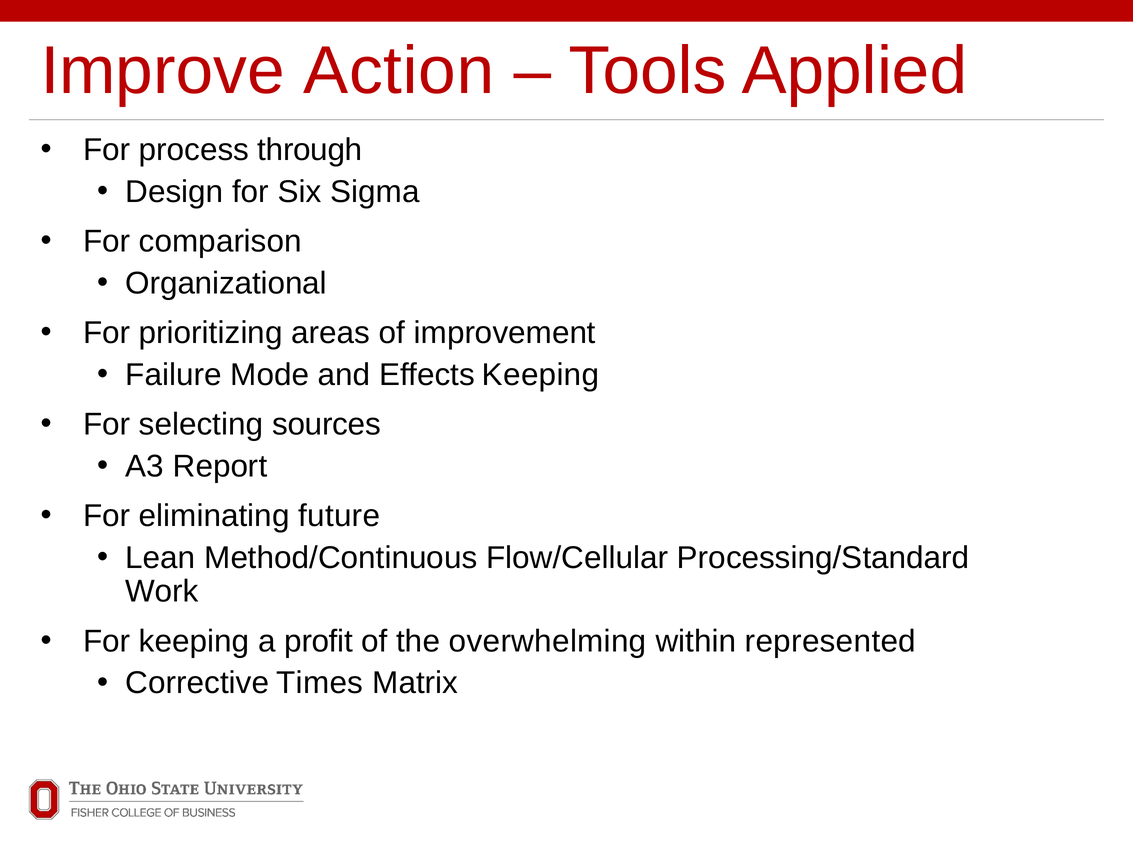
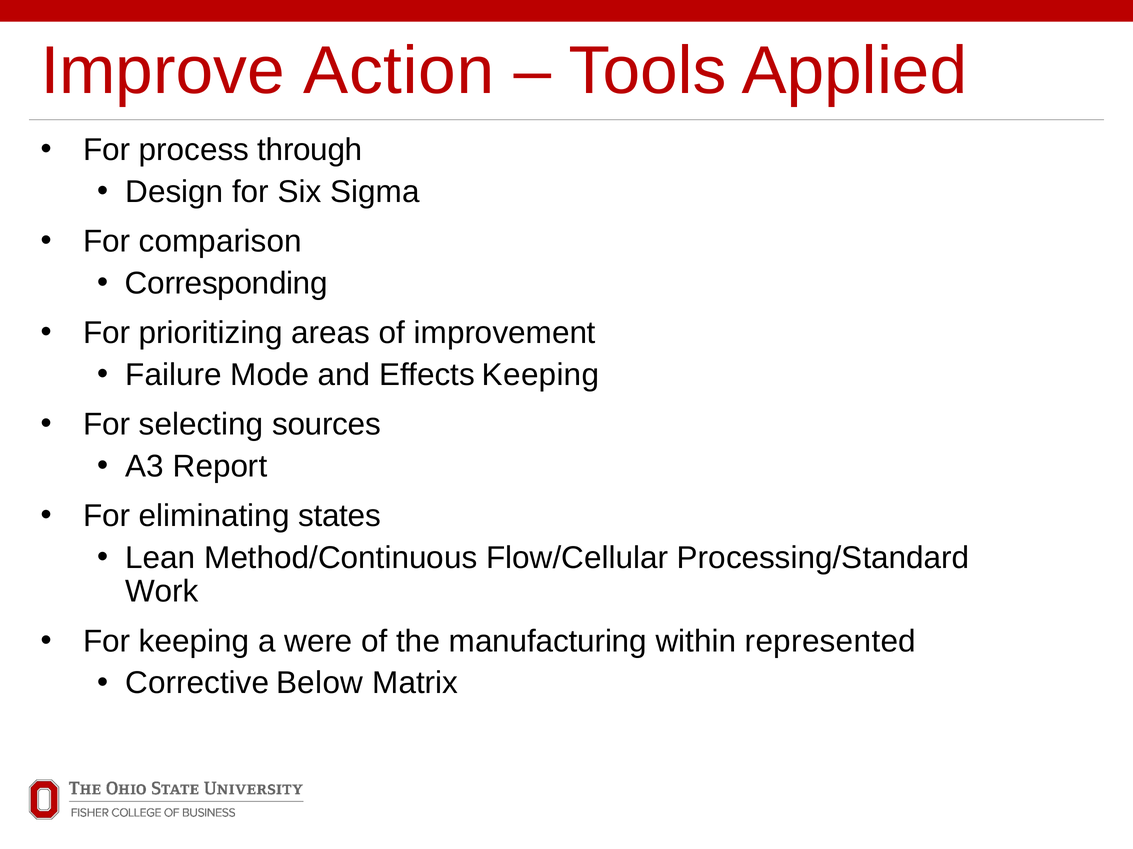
Organizational: Organizational -> Corresponding (226, 283)
future: future -> states (340, 516)
profit: profit -> were (318, 642)
overwhelming: overwhelming -> manufacturing (548, 642)
Times: Times -> Below (320, 684)
